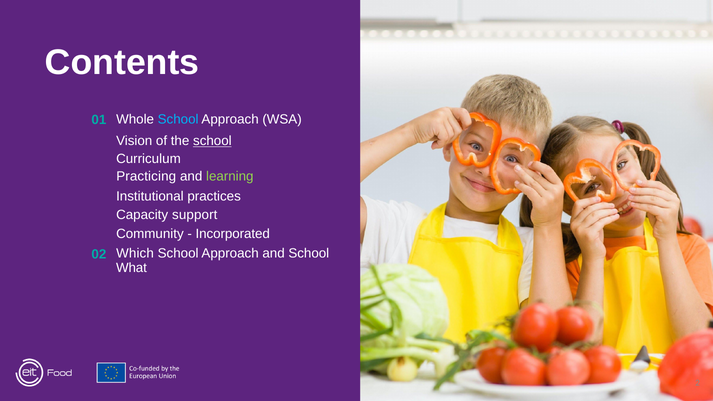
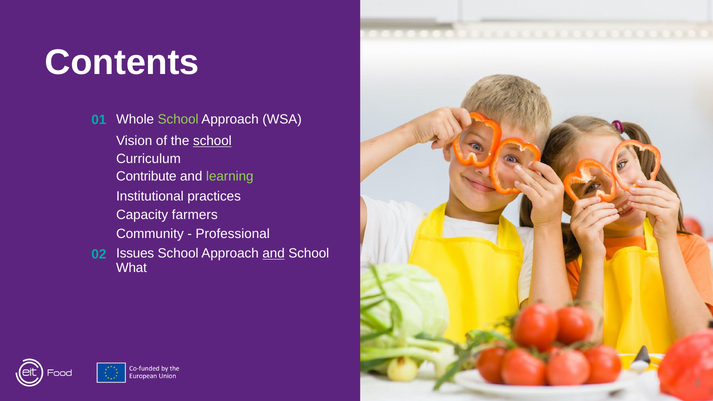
School colour: light blue -> light green (178, 119)
Practicing: Practicing -> Contribute (146, 176)
support: support -> farmers (195, 215)
Incorporated: Incorporated -> Professional (233, 234)
Which: Which -> Issues (135, 254)
and underline: none -> present (274, 254)
